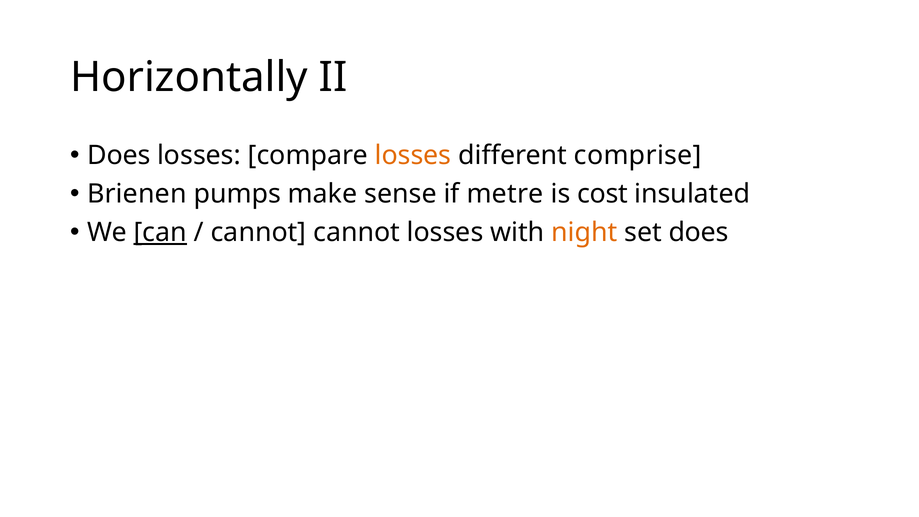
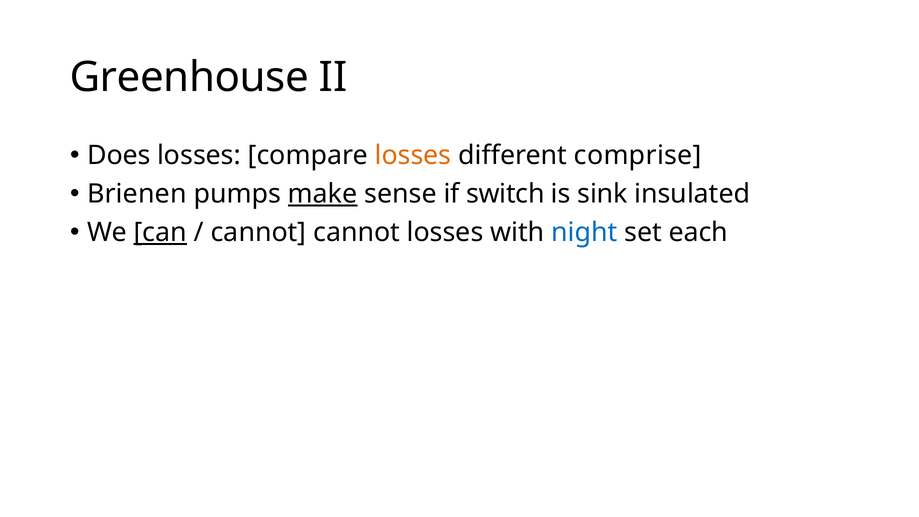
Horizontally: Horizontally -> Greenhouse (189, 77)
make underline: none -> present (323, 194)
metre: metre -> switch (505, 194)
cost: cost -> sink (602, 194)
night colour: orange -> blue (585, 232)
set does: does -> each (698, 232)
